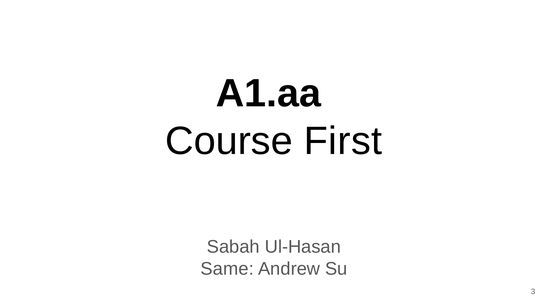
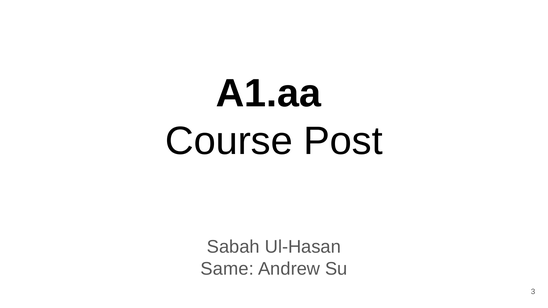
First: First -> Post (343, 141)
